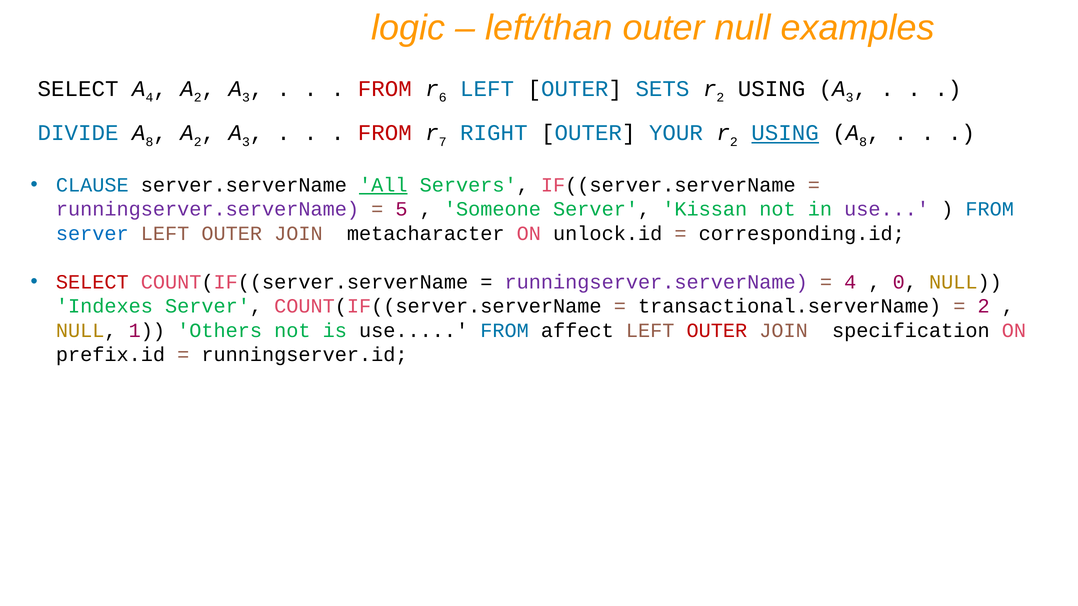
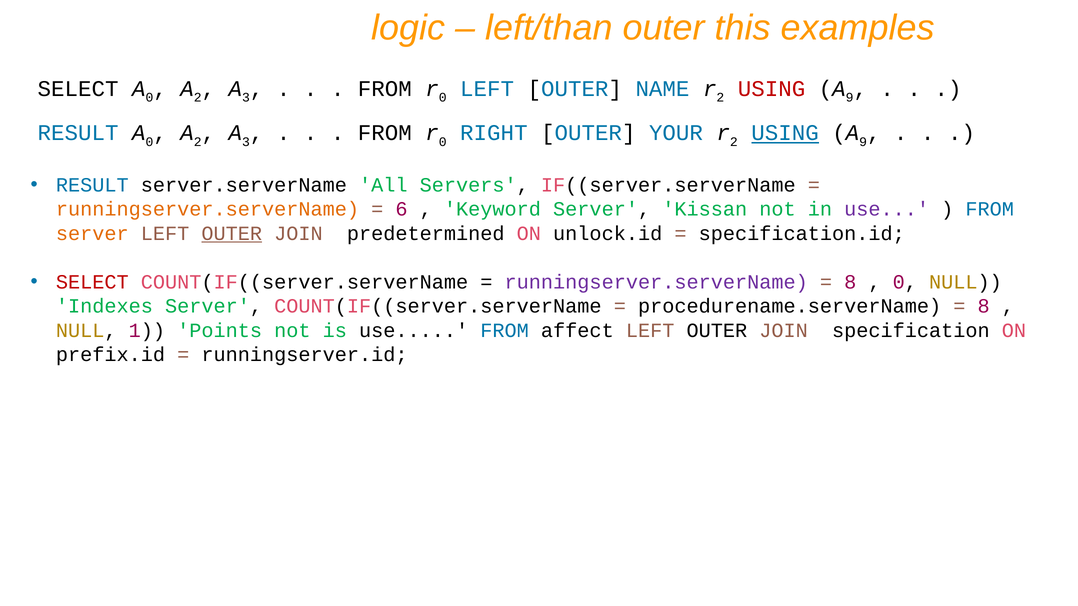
outer null: null -> this (743, 28)
4: 4 -> 0 (149, 98)
FROM colour: red -> black (385, 89)
6: 6 -> 0 (443, 98)
SETS: SETS -> NAME (662, 89)
USING colour: black -> red (772, 89)
3: 3 -> 9 (850, 98)
DIVIDE: DIVIDE -> RESULT (78, 133)
8: 8 -> 0 (149, 142)
FROM colour: red -> black (385, 133)
7: 7 -> 0 (443, 142)
8: 8 -> 9 (863, 142)
CLAUSE: CLAUSE -> RESULT (92, 185)
All underline: present -> none (383, 185)
runningserver.serverName colour: purple -> orange (207, 209)
5: 5 -> 6 (402, 209)
Someone: Someone -> Keyword (492, 209)
server colour: blue -> orange (92, 234)
OUTER underline: none -> present (232, 234)
metacharacter: metacharacter -> predetermined (426, 234)
corresponding.id: corresponding.id -> specification.id (802, 234)
4: 4 -> 8 (850, 282)
transactional.serverName: transactional.serverName -> procedurename.serverName (790, 306)
2: 2 -> 8 (984, 306)
Others: Others -> Points (220, 331)
OUTER colour: red -> black (717, 331)
